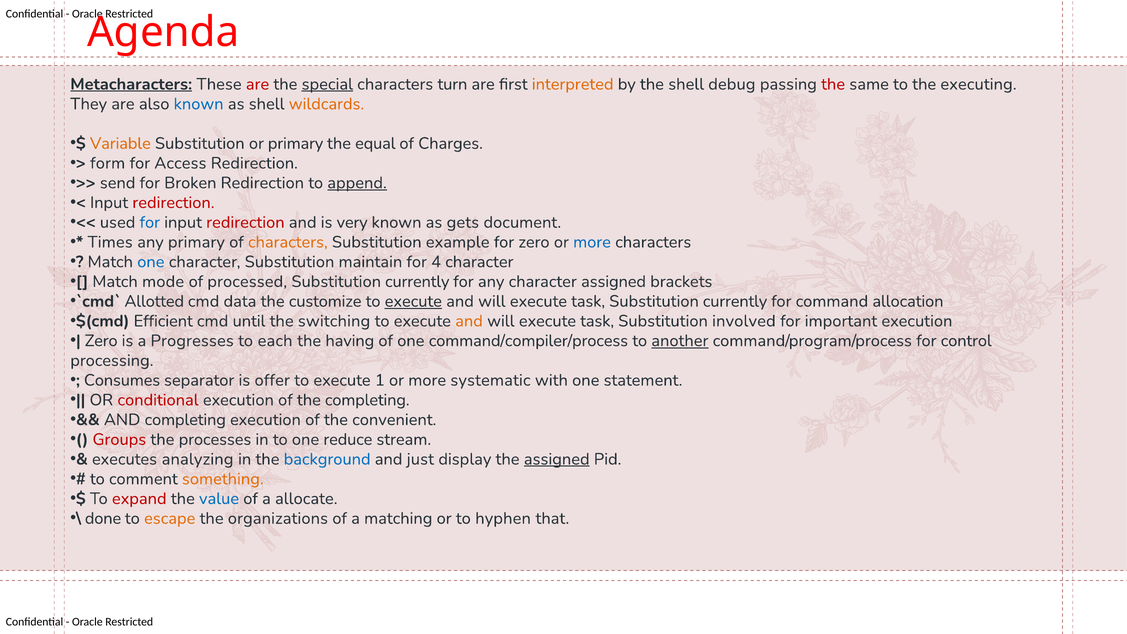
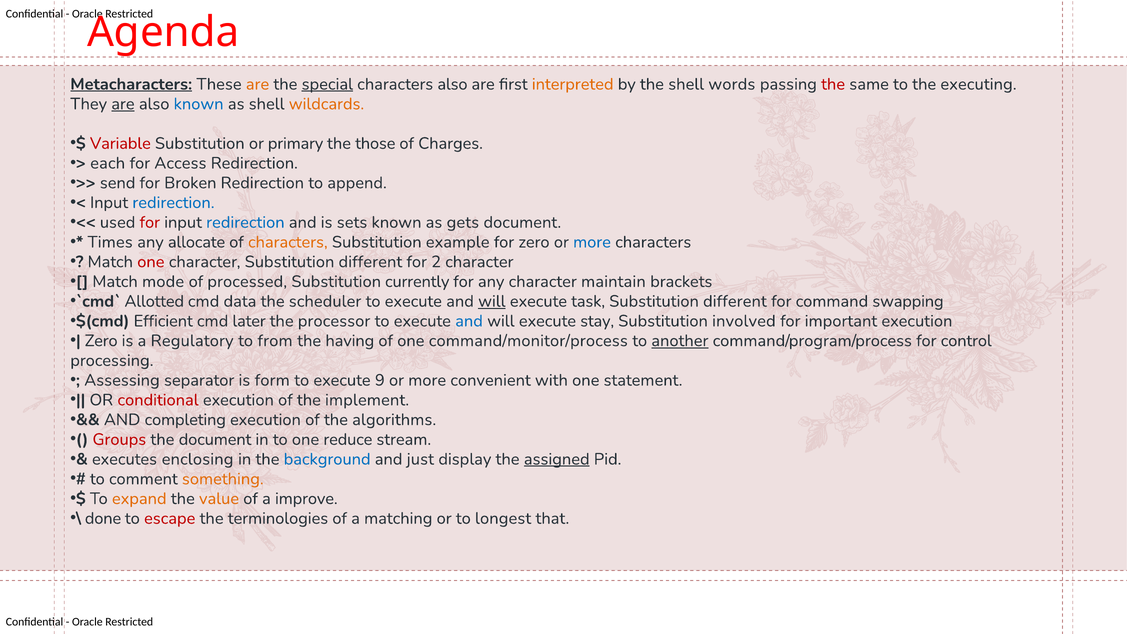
are colour: red -> orange (258, 84)
characters turn: turn -> also (452, 84)
debug: debug -> words (732, 84)
are underline: none -> present (123, 104)
Variable colour: orange -> red (120, 143)
equal: equal -> those (375, 143)
form: form -> each (108, 163)
append underline: present -> none (357, 183)
redirection colour: red -> blue (173, 203)
for colour: blue -> red (150, 222)
redirection colour: red -> blue (245, 222)
very: very -> sets (352, 222)
any primary: primary -> allocate (197, 242)
one colour: blue -> red (151, 262)
character Substitution maintain: maintain -> different (370, 262)
4: 4 -> 2 (436, 262)
character assigned: assigned -> maintain (613, 281)
customize: customize -> scheduler (325, 301)
execute underline: present -> none (413, 301)
will underline: none -> present (492, 301)
currently: currently -> different (735, 301)
allocation: allocation -> swapping (908, 301)
until: until -> later (249, 321)
switching: switching -> processor (334, 321)
and colour: orange -> blue (469, 321)
task: task -> stay (597, 321)
Progresses: Progresses -> Regulatory (192, 341)
each: each -> from (275, 341)
command/compiler/process: command/compiler/process -> command/monitor/process (528, 341)
Consumes: Consumes -> Assessing (122, 380)
offer: offer -> form (272, 380)
1: 1 -> 9 (380, 380)
systematic: systematic -> convenient (491, 380)
the completing: completing -> implement (367, 400)
convenient: convenient -> algorithms (394, 420)
the processes: processes -> document (215, 439)
analyzing: analyzing -> enclosing (198, 459)
expand colour: red -> orange (139, 499)
value colour: blue -> orange (219, 499)
allocate: allocate -> improve (306, 499)
escape colour: orange -> red (170, 518)
organizations: organizations -> terminologies (278, 518)
hyphen: hyphen -> longest (503, 518)
